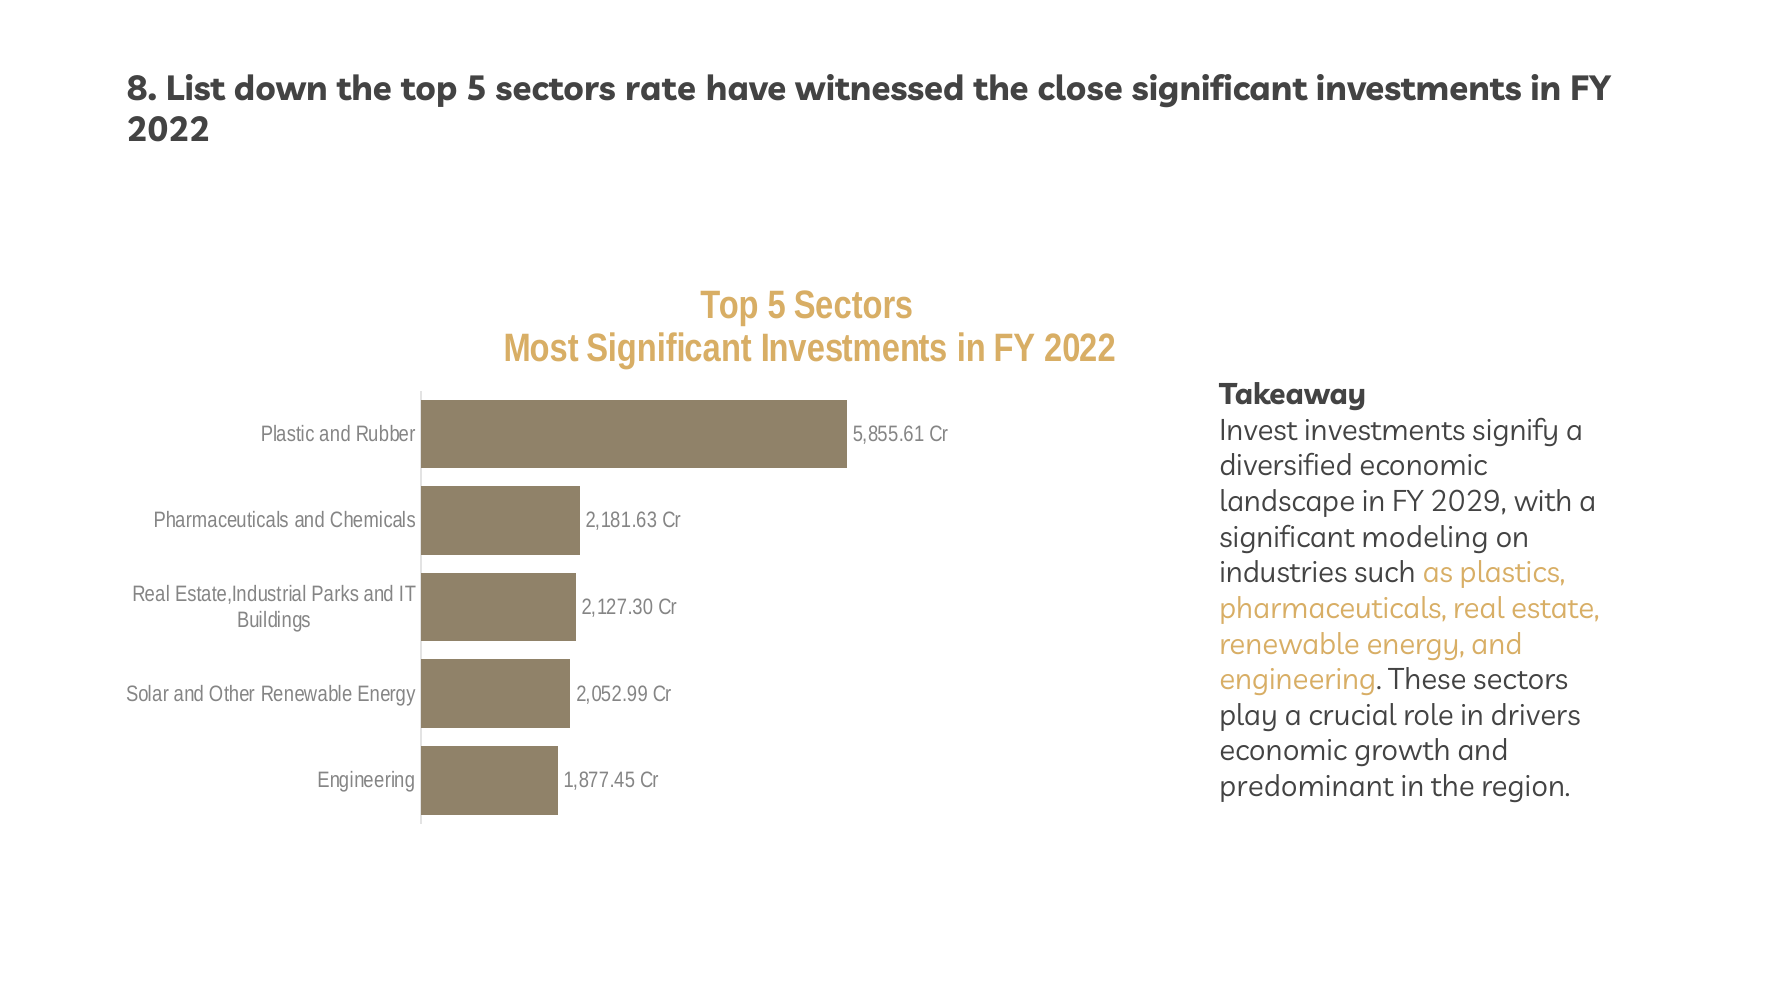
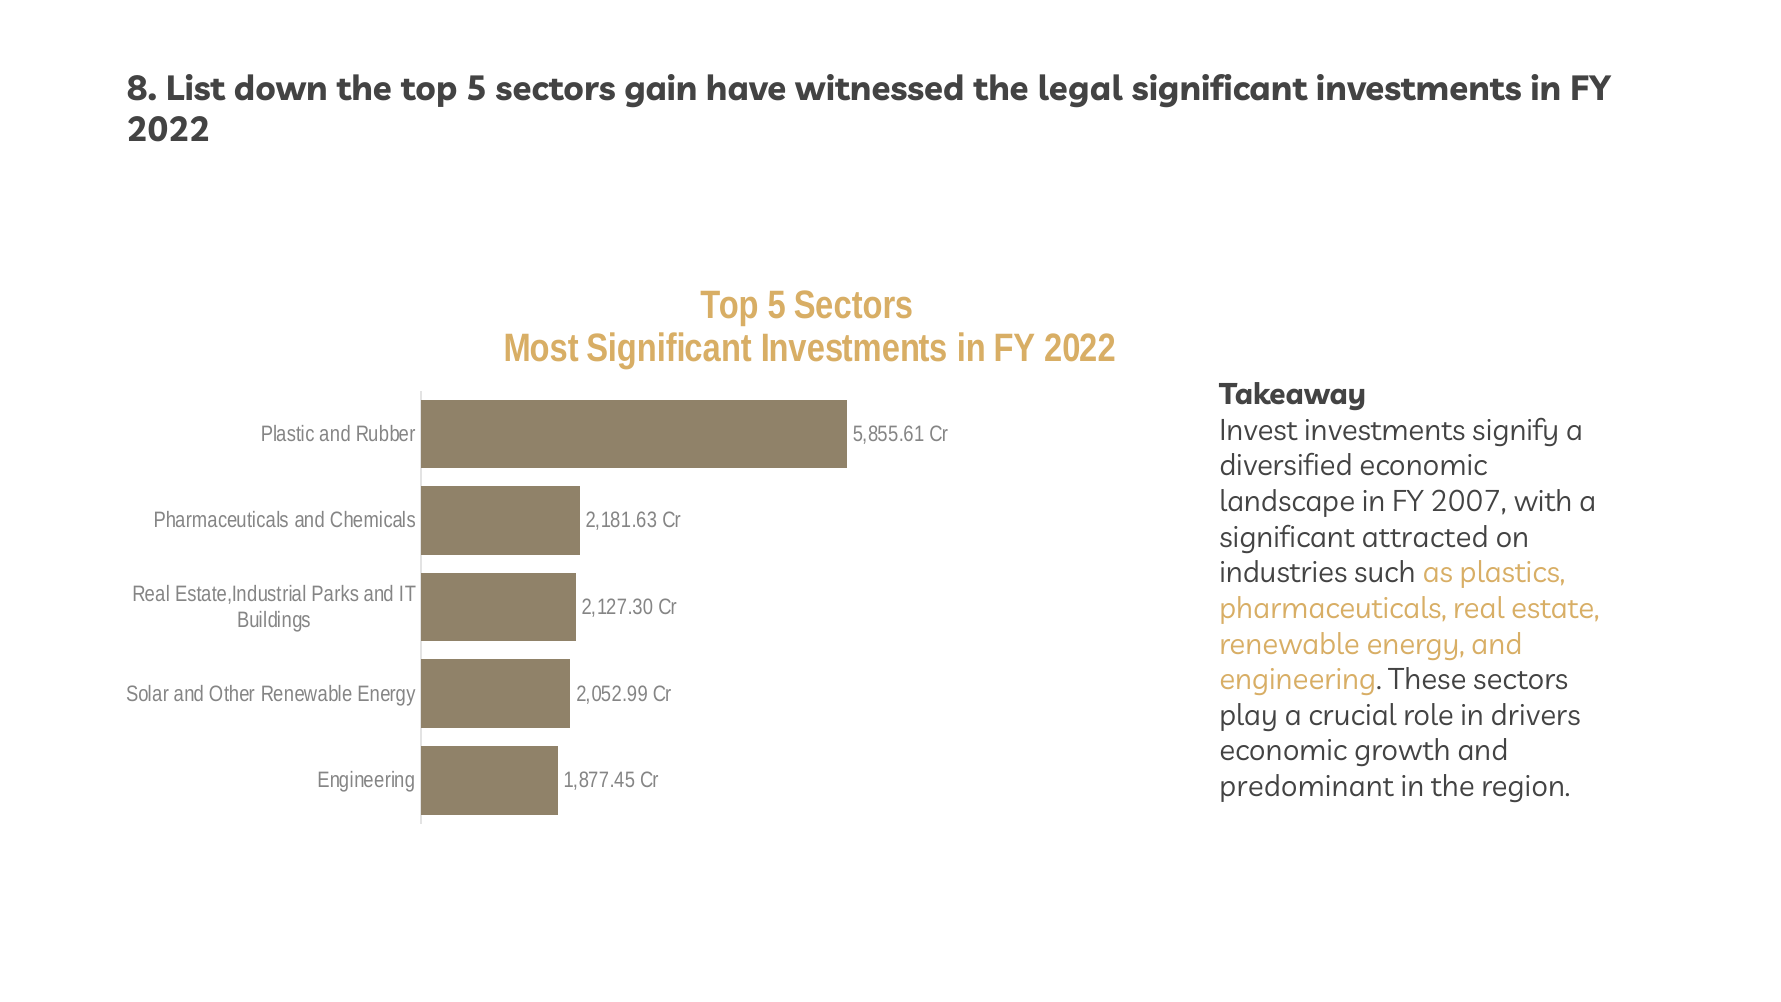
rate: rate -> gain (661, 89)
close: close -> legal (1080, 89)
2029: 2029 -> 2007 (1468, 502)
modeling: modeling -> attracted (1425, 537)
